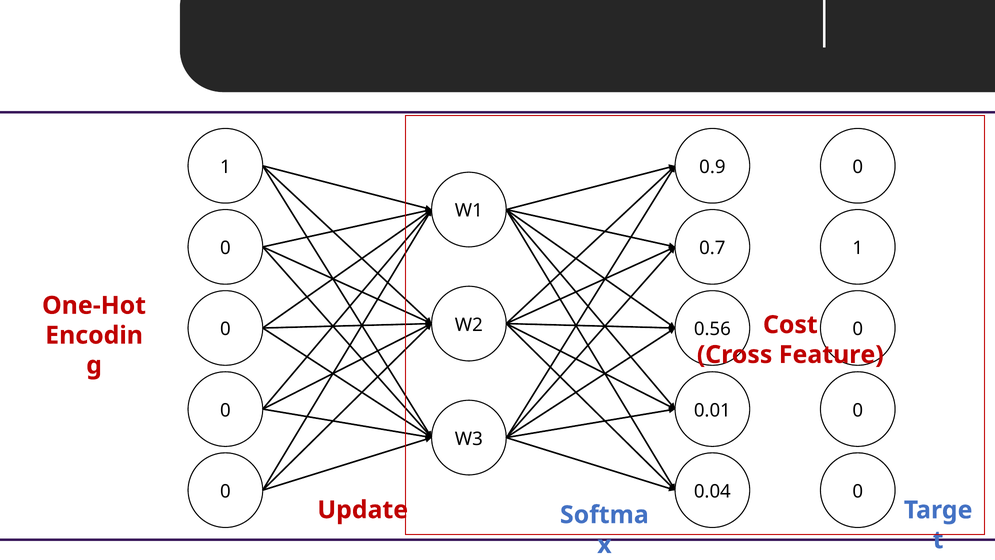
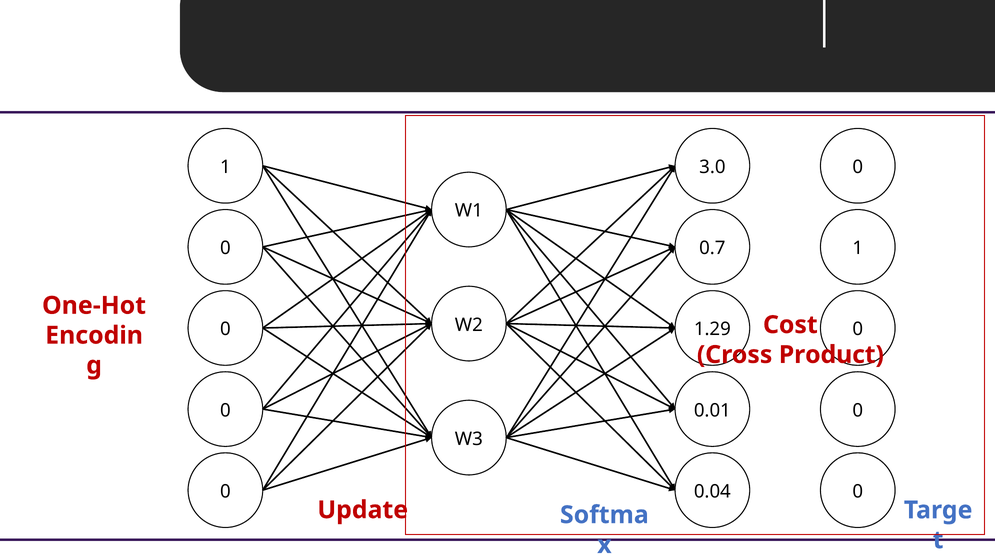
0.9: 0.9 -> 3.0 (712, 167)
0.56: 0.56 -> 1.29 (712, 329)
Feature: Feature -> Product (831, 355)
